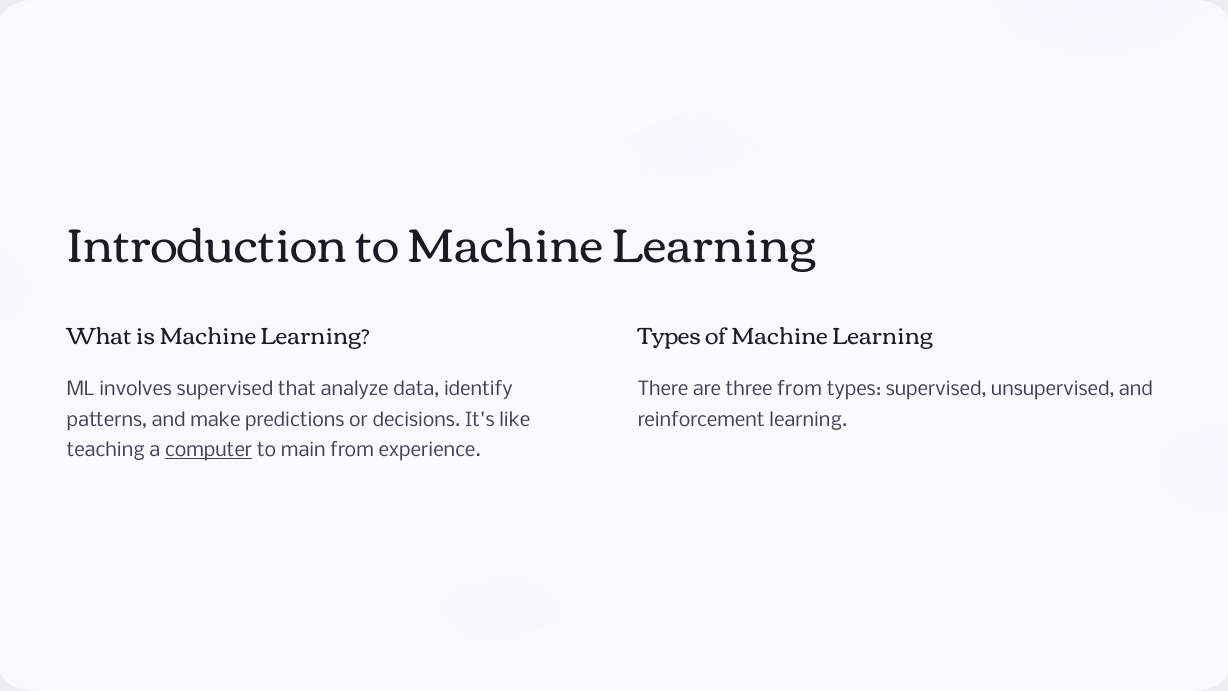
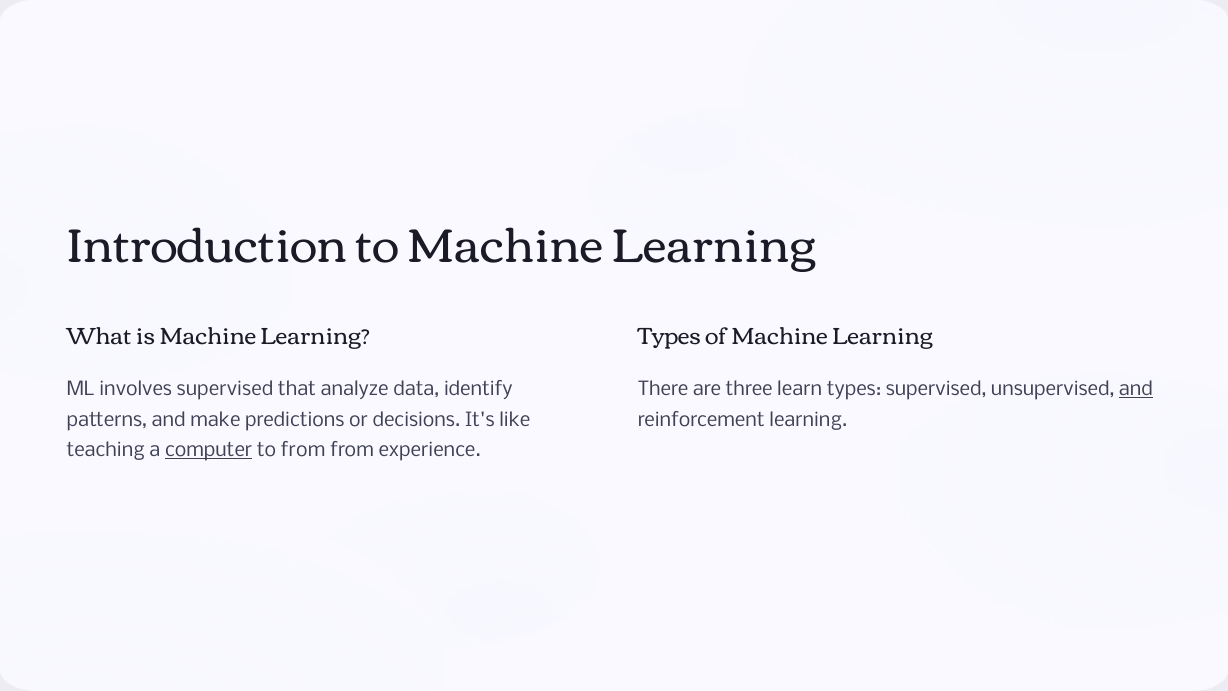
three from: from -> learn (800, 390)
and underline: none -> present (1136, 390)
to main: main -> from (303, 450)
